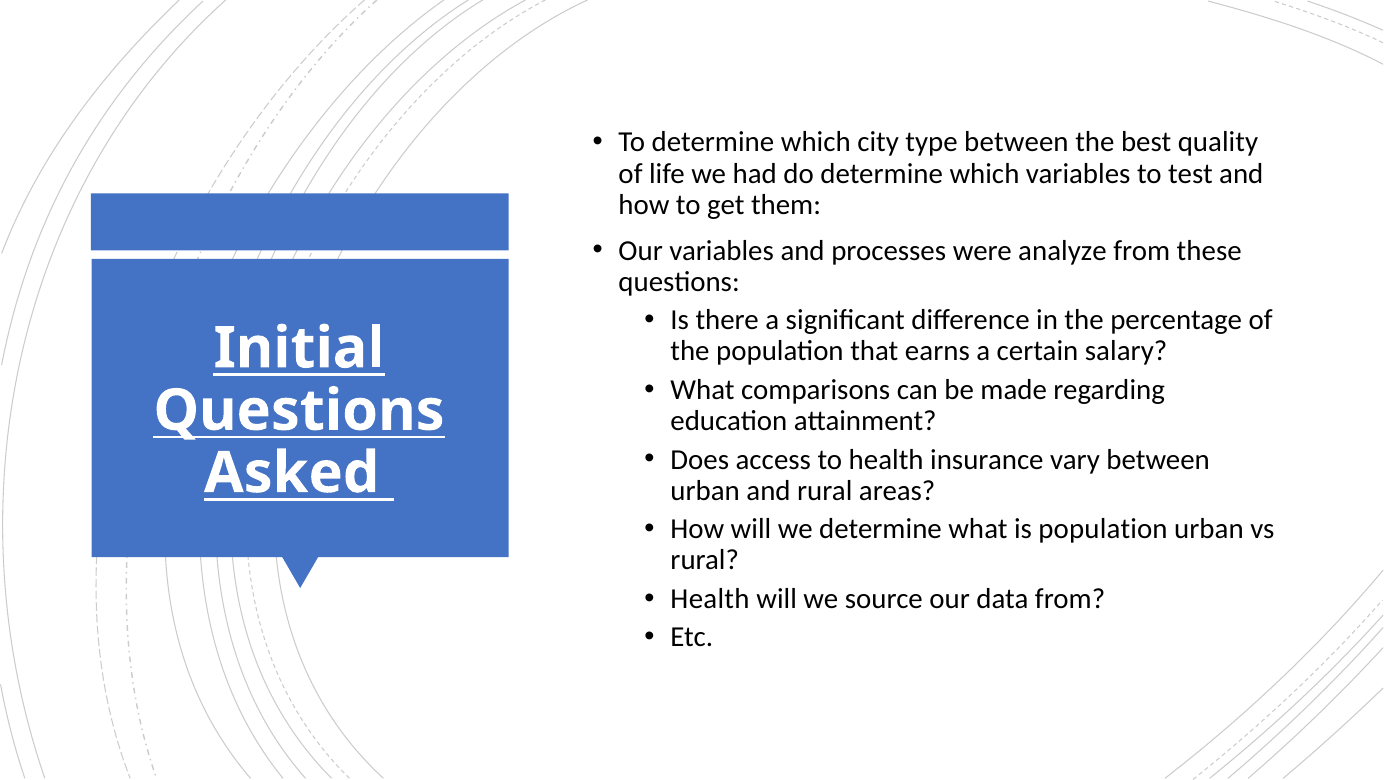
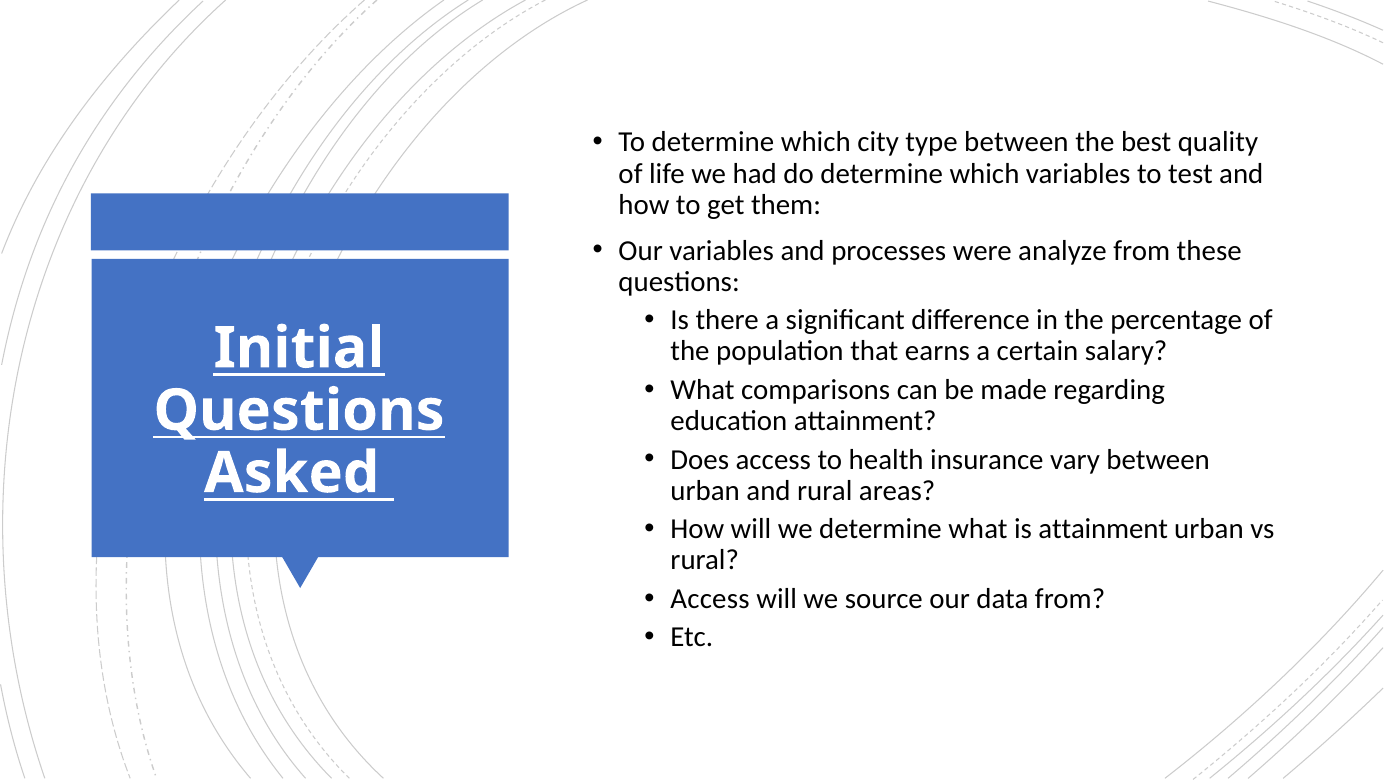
is population: population -> attainment (1103, 529)
Health: Health -> Access (710, 599)
